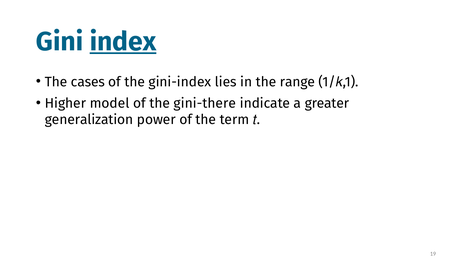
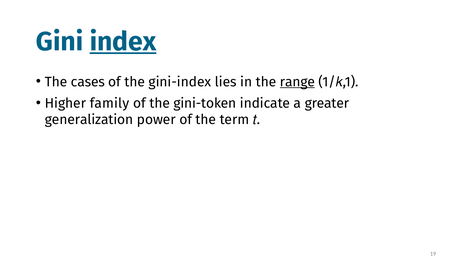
range underline: none -> present (297, 82)
model: model -> family (110, 103)
gini-there: gini-there -> gini-token (205, 103)
